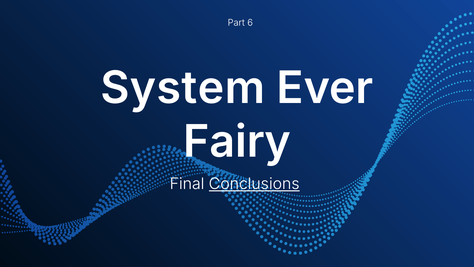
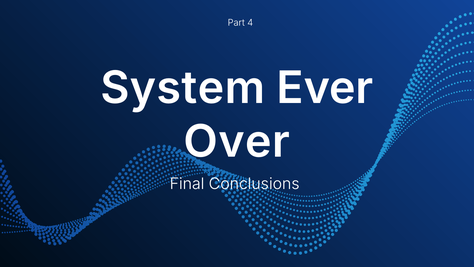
6: 6 -> 4 (250, 23)
Fairy: Fairy -> Over (237, 142)
Conclusions underline: present -> none (254, 184)
